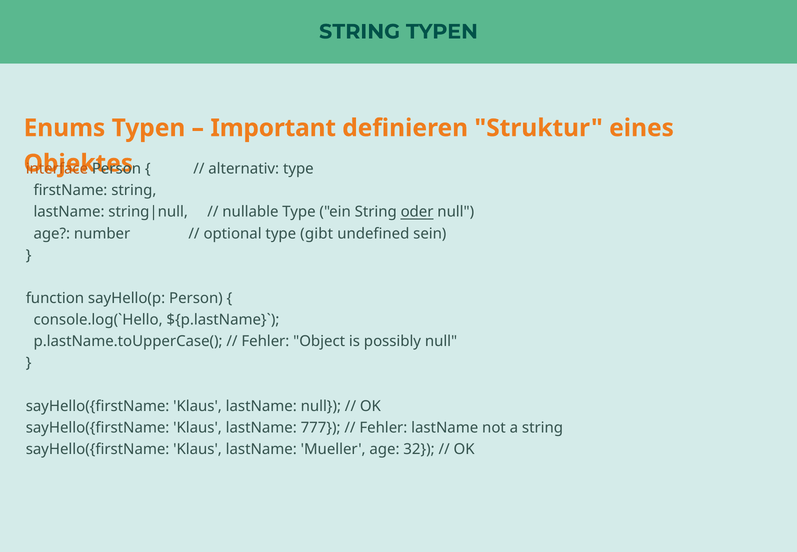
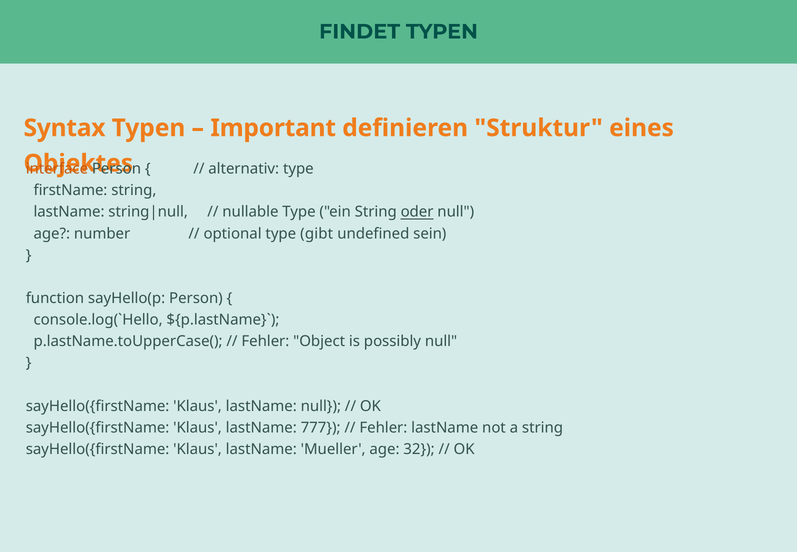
STRING: STRING -> FINDET (360, 32)
Enums: Enums -> Syntax (65, 128)
